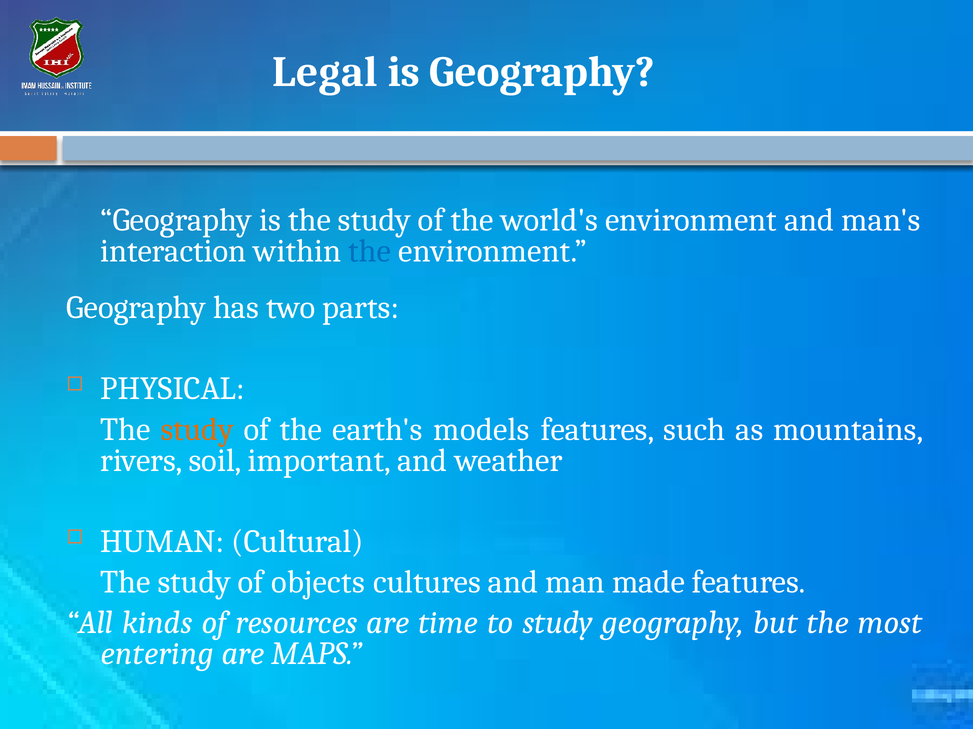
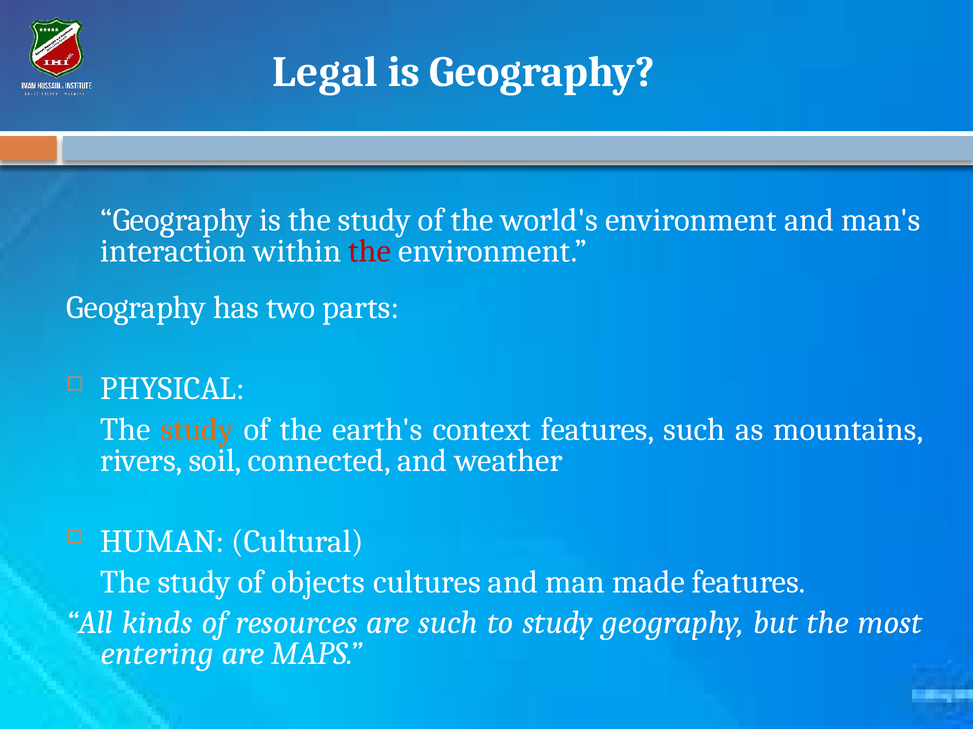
the colour: blue -> red (370, 251)
models: models -> context (482, 430)
important: important -> connected (319, 461)
are time: time -> such (448, 623)
